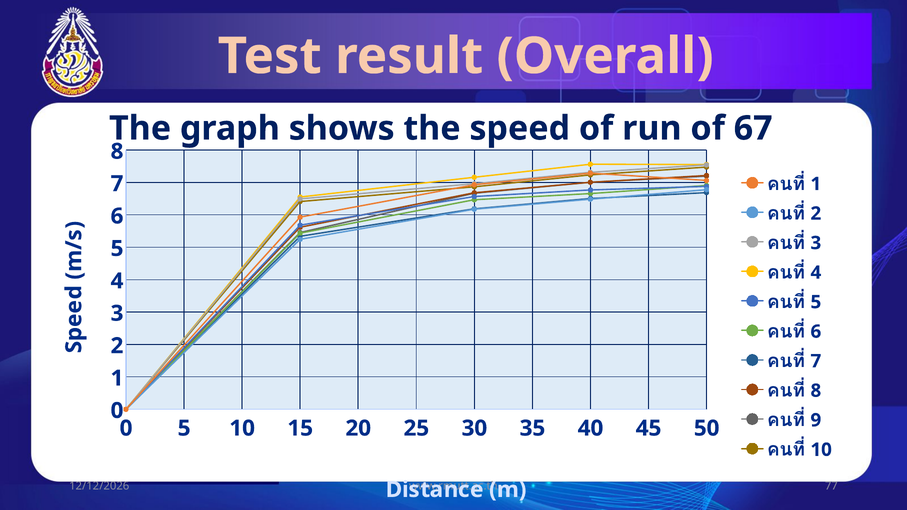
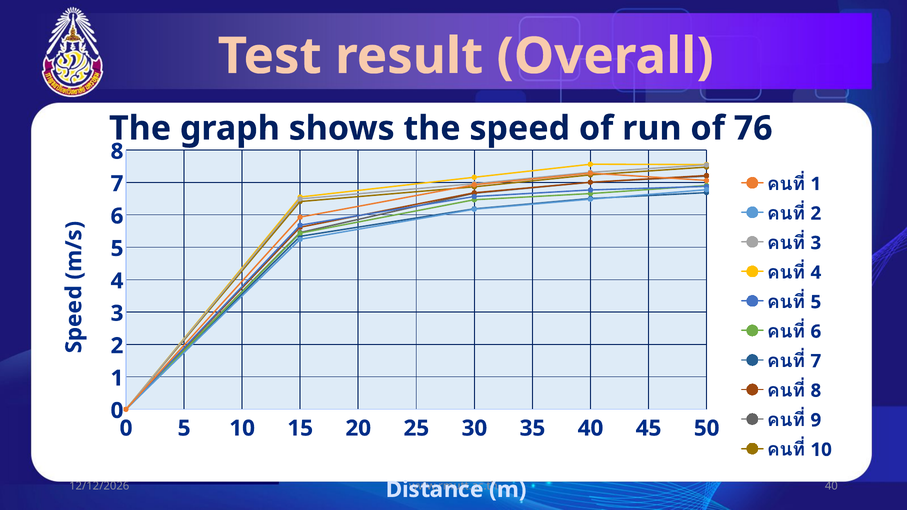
67: 67 -> 76 (753, 128)
77: 77 -> 40 (831, 486)
